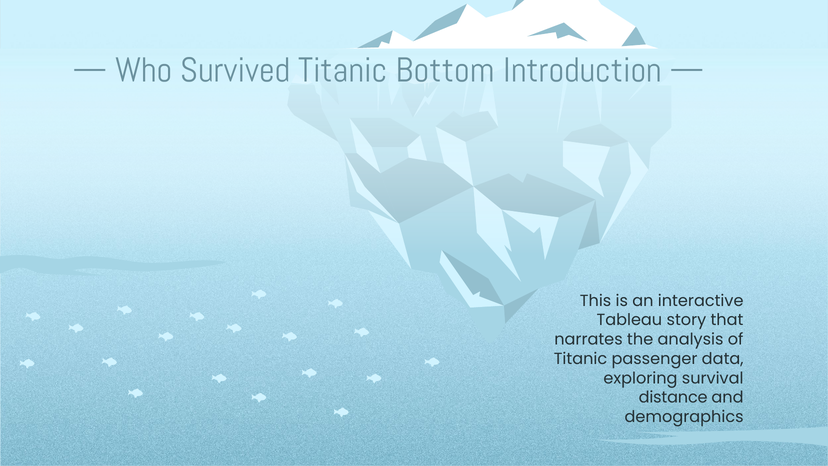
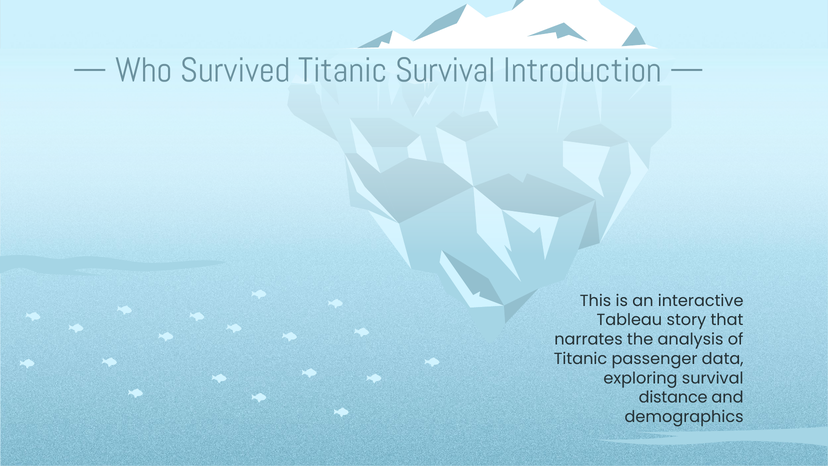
Titanic Bottom: Bottom -> Survival (446, 70)
